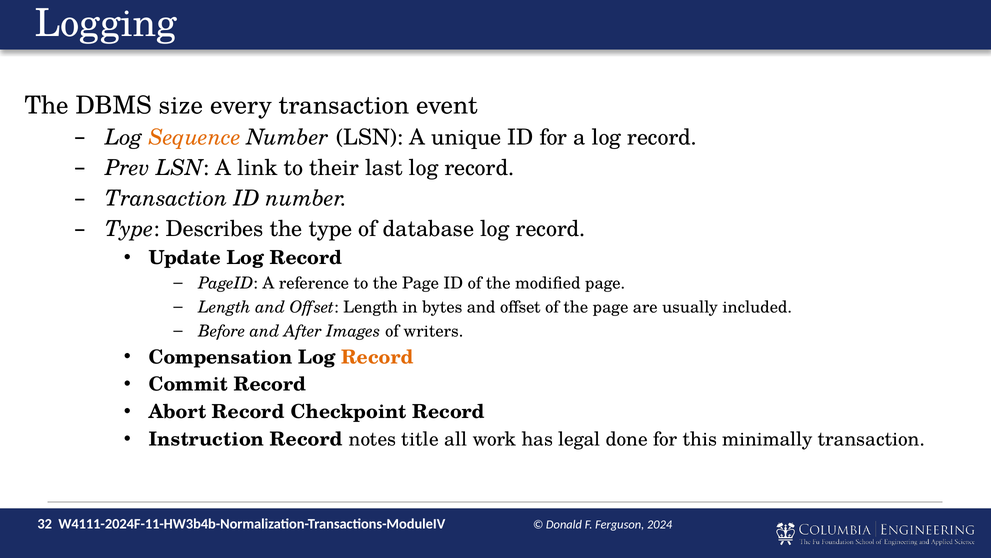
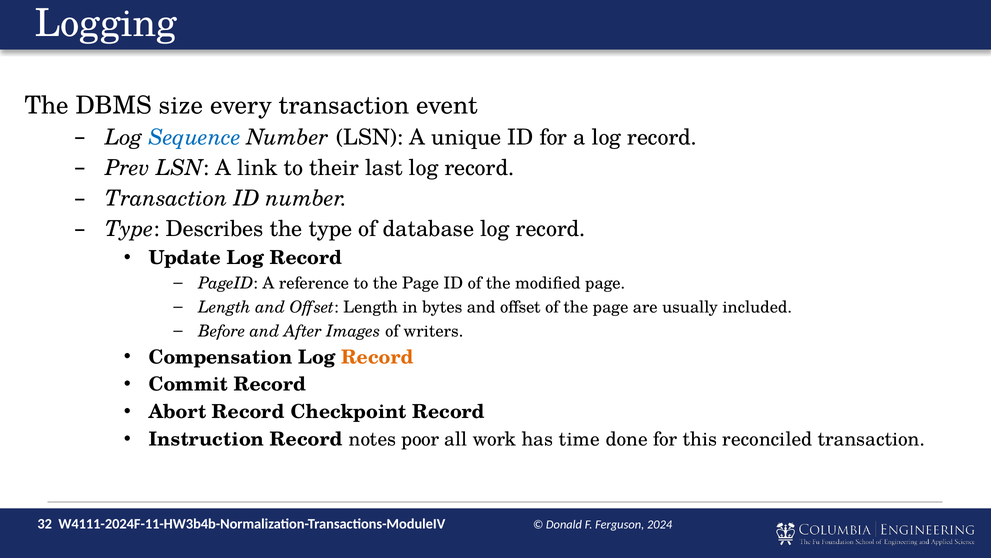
Sequence colour: orange -> blue (195, 137)
title: title -> poor (420, 439)
legal: legal -> time (579, 439)
minimally: minimally -> reconciled (767, 439)
